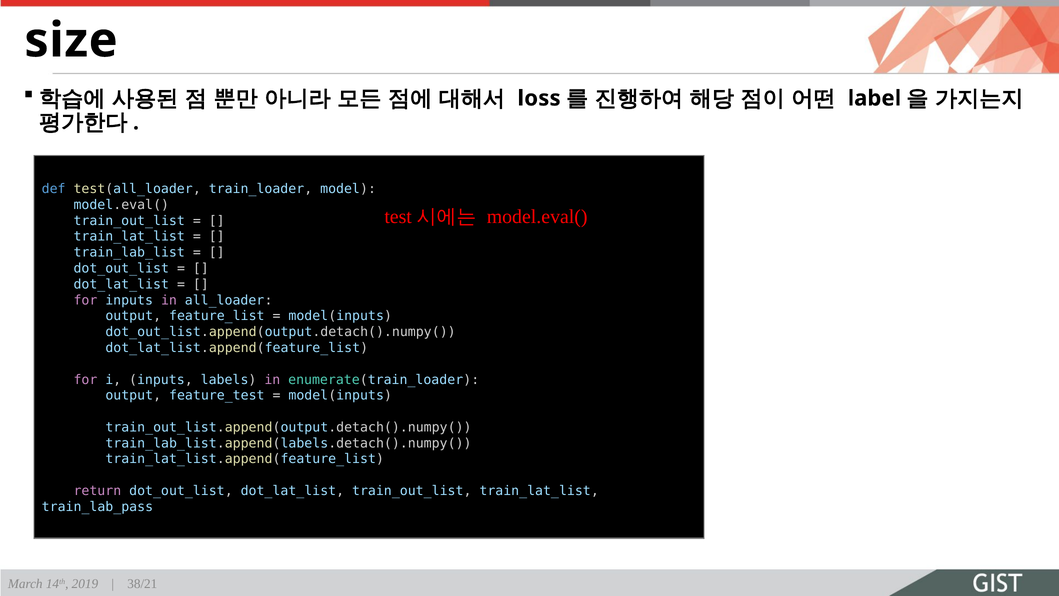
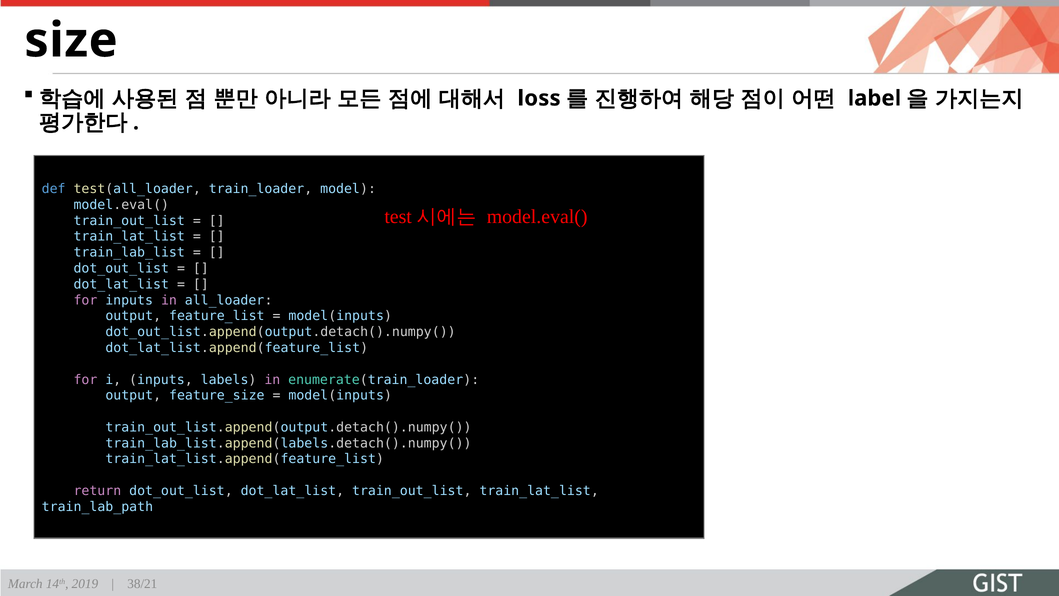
feature_test: feature_test -> feature_size (217, 395)
train_lab_pass: train_lab_pass -> train_lab_path (97, 507)
